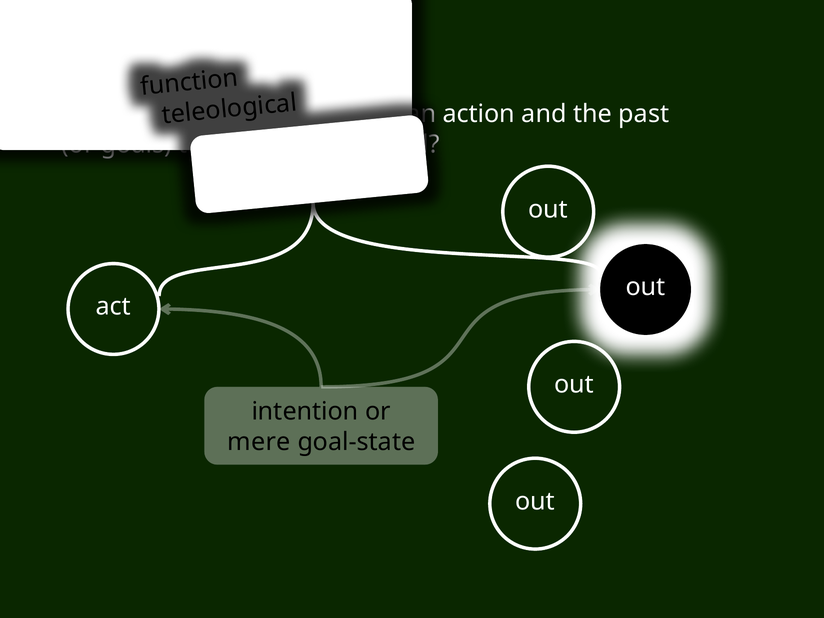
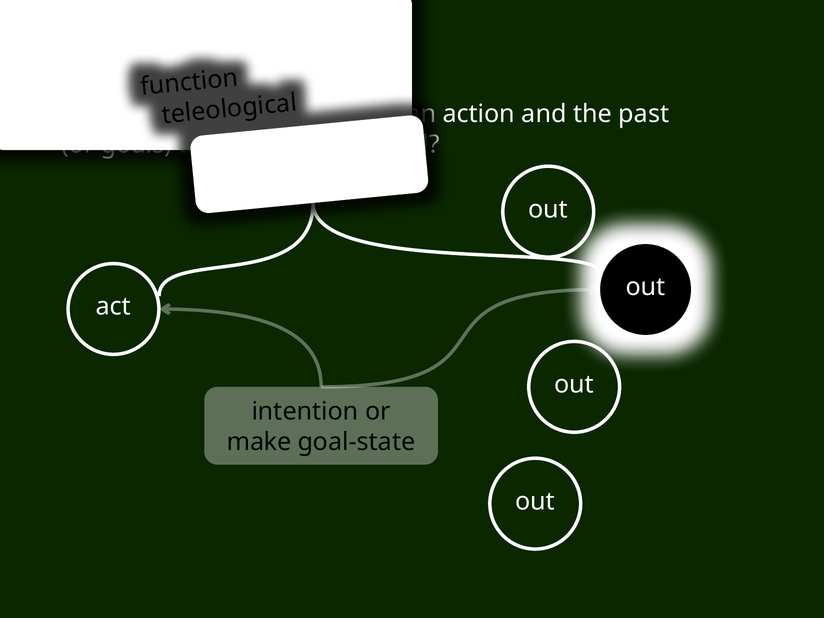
mere: mere -> make (259, 442)
